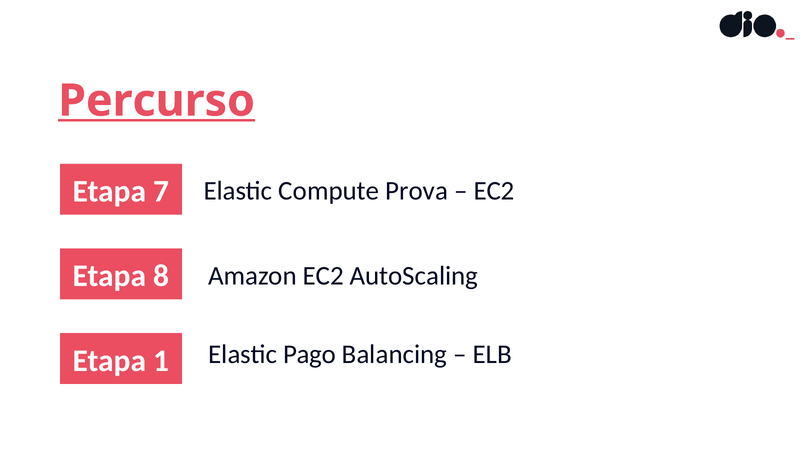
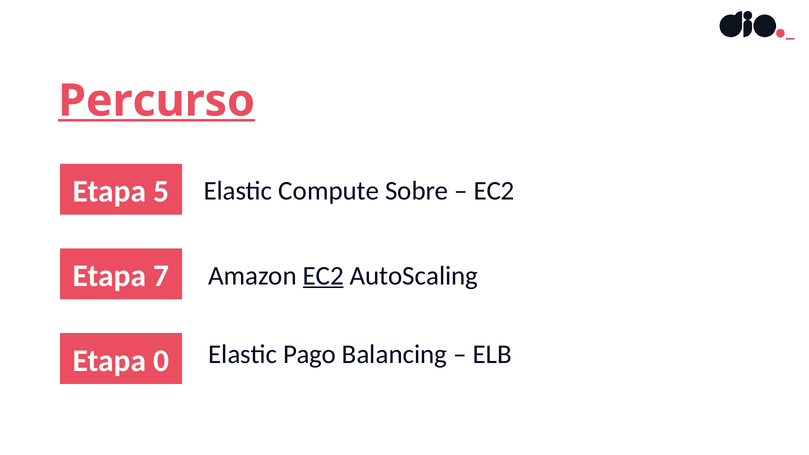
7: 7 -> 5 (161, 191)
Prova: Prova -> Sobre (417, 191)
8: 8 -> 7 (161, 276)
EC2 underline: none -> present (323, 276)
1: 1 -> 0 (161, 361)
